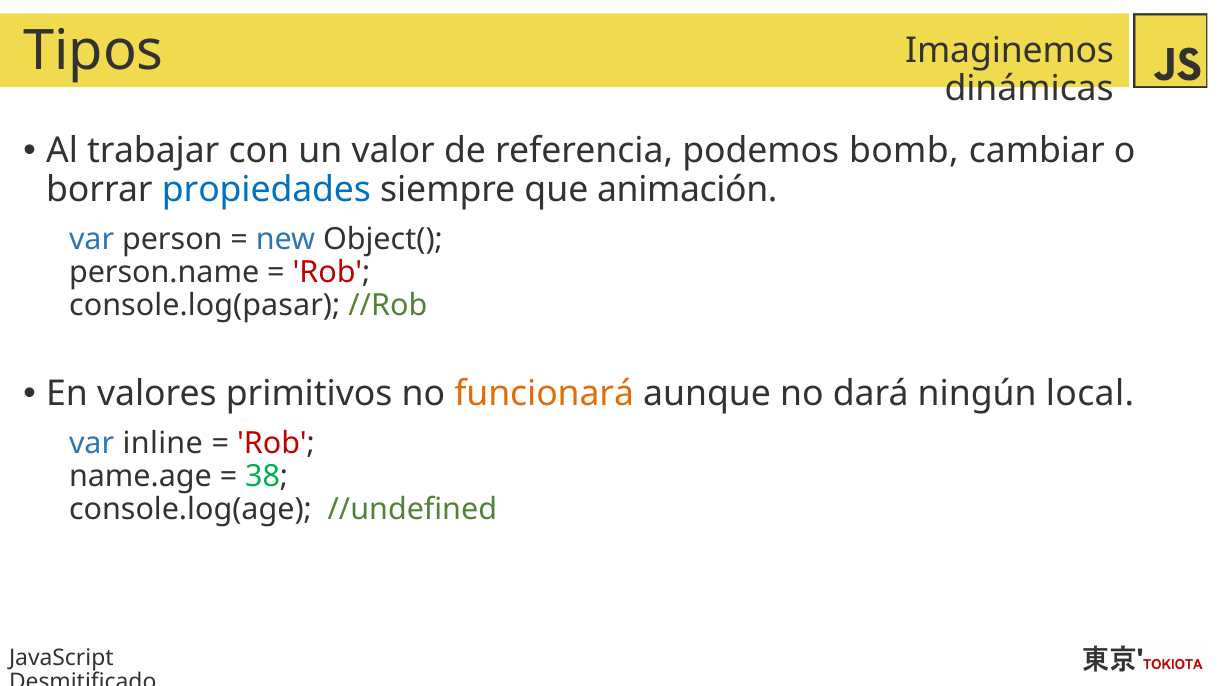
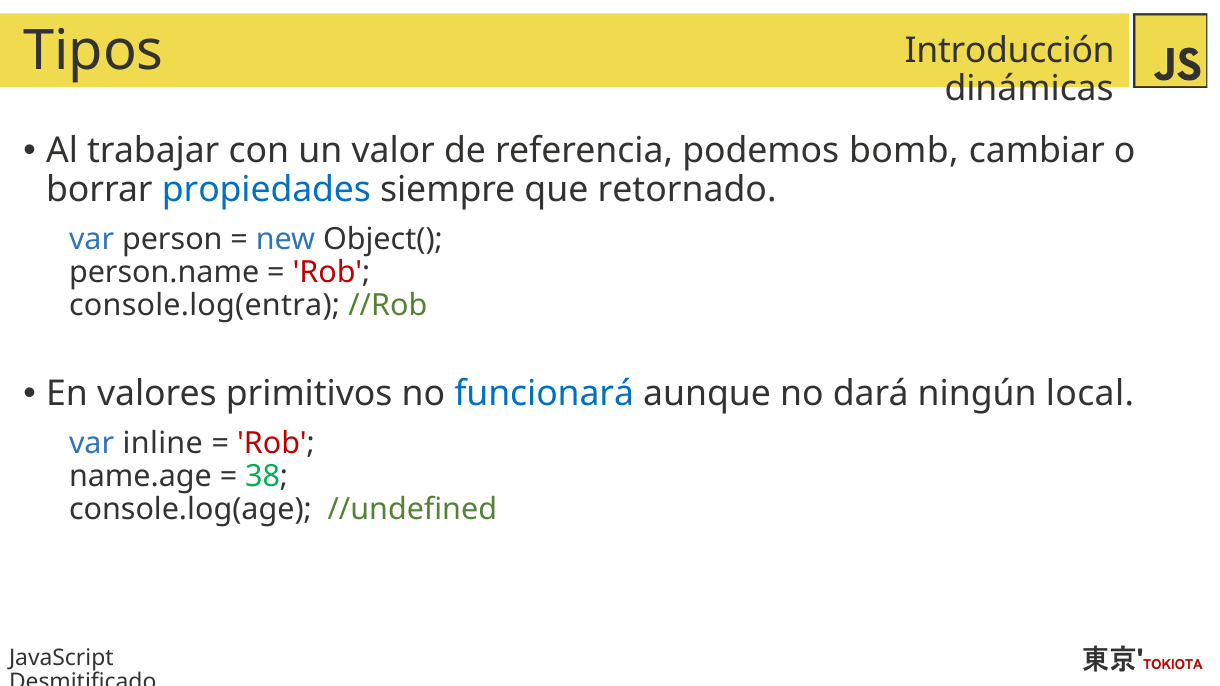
Imaginemos: Imaginemos -> Introducción (1010, 51)
animación: animación -> retornado (687, 190)
console.log(pasar: console.log(pasar -> console.log(entra (205, 305)
funcionará colour: orange -> blue (544, 394)
